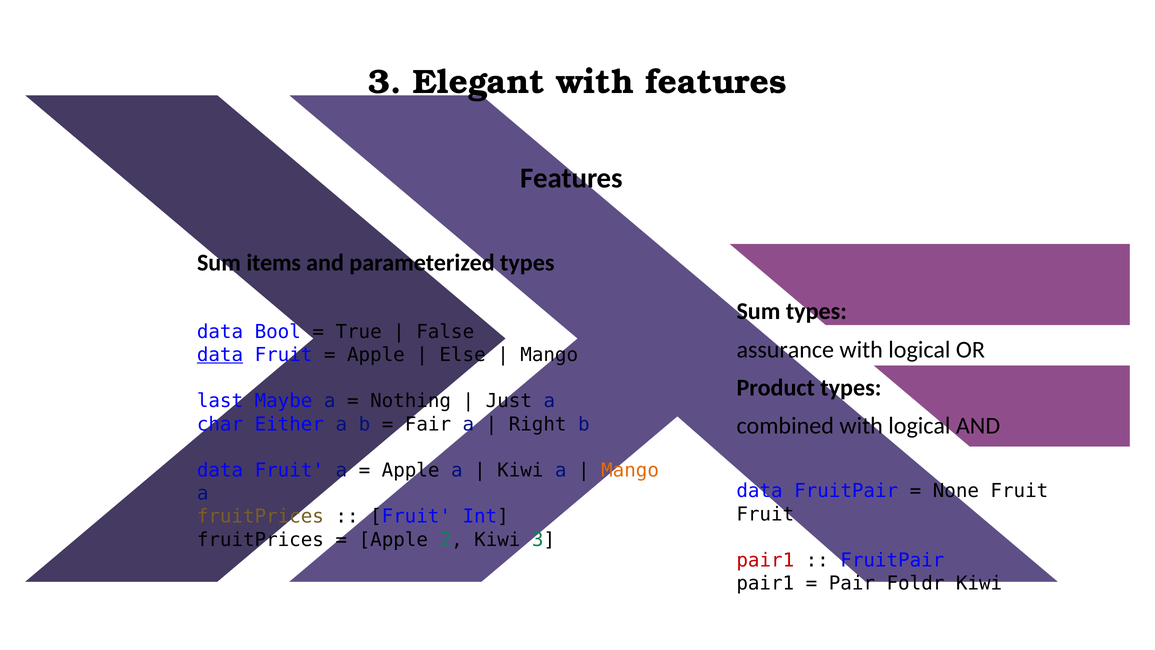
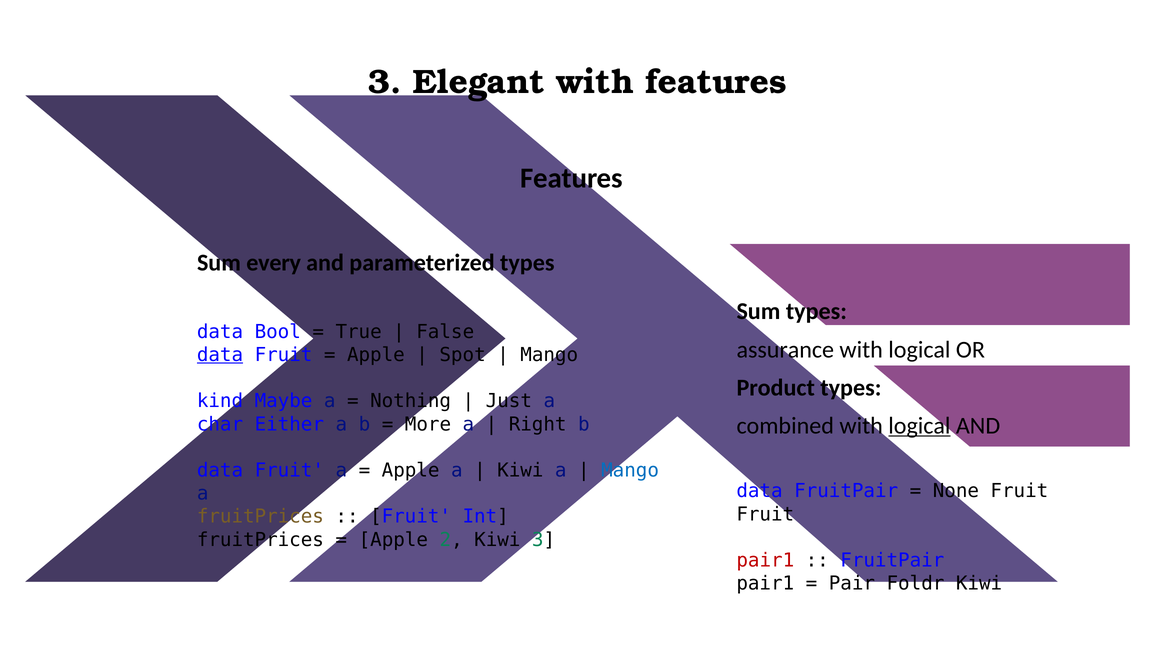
items: items -> every (274, 263)
Else: Else -> Spot (463, 355)
last: last -> kind (220, 401)
Fair: Fair -> More (428, 424)
logical underline: none -> present (919, 425)
Mango colour: orange -> blue (630, 470)
